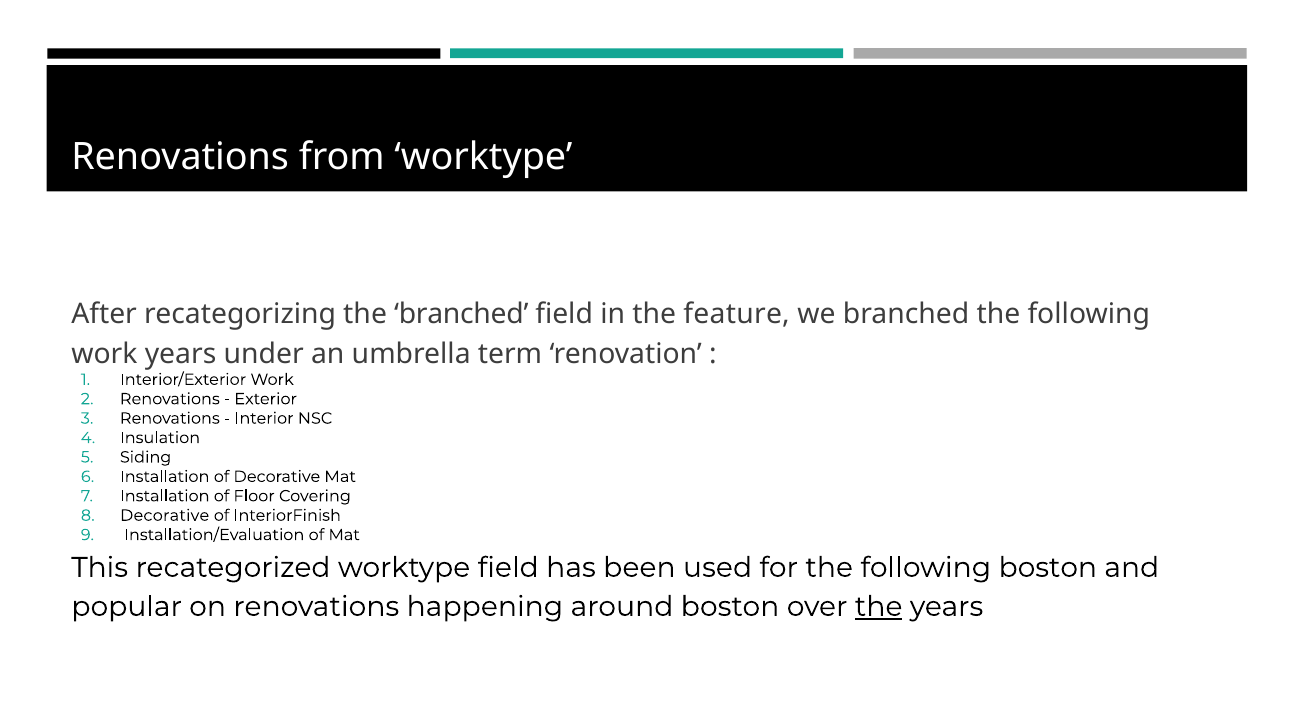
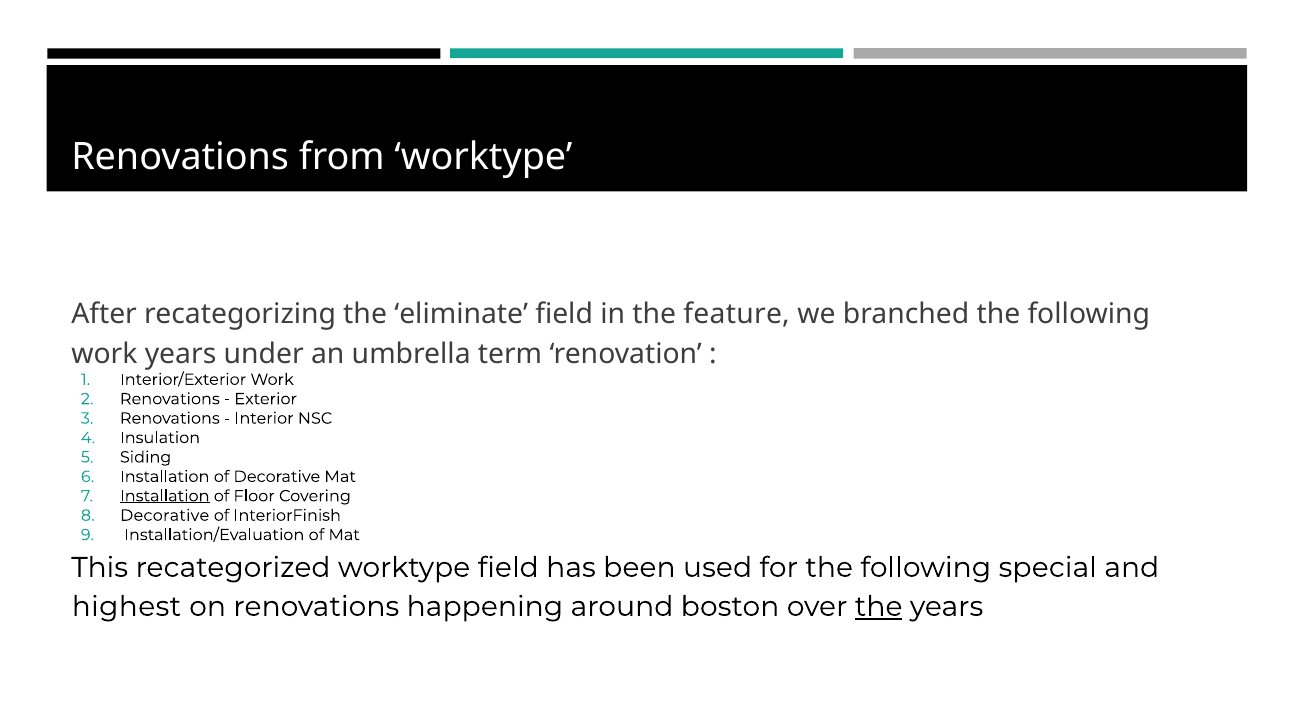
the branched: branched -> eliminate (461, 315)
Installation underline: none -> present (165, 496)
following boston: boston -> special (1048, 567)
popular: popular -> highest (126, 606)
